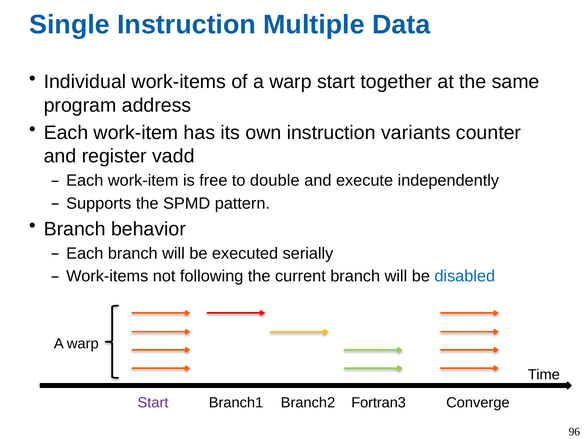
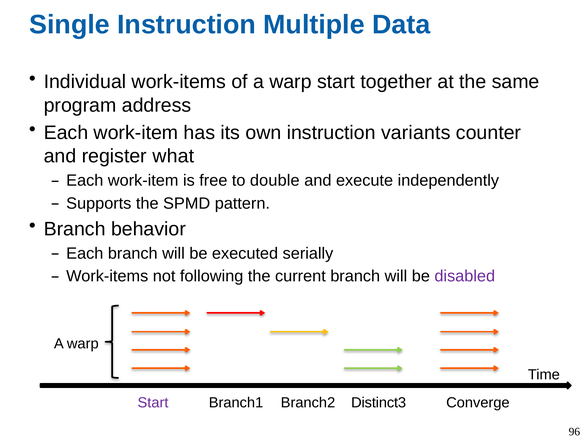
vadd: vadd -> what (173, 156)
disabled colour: blue -> purple (465, 277)
Fortran3: Fortran3 -> Distinct3 (379, 403)
